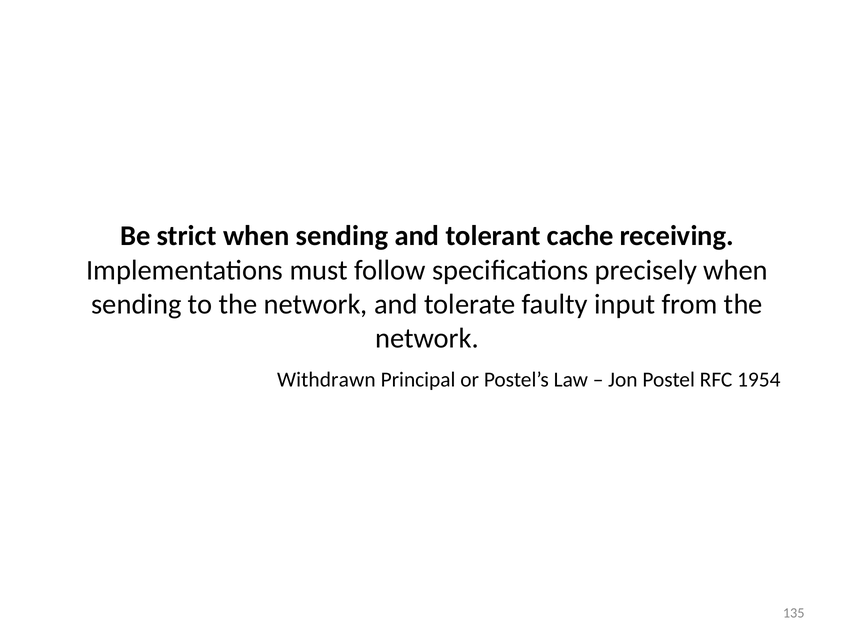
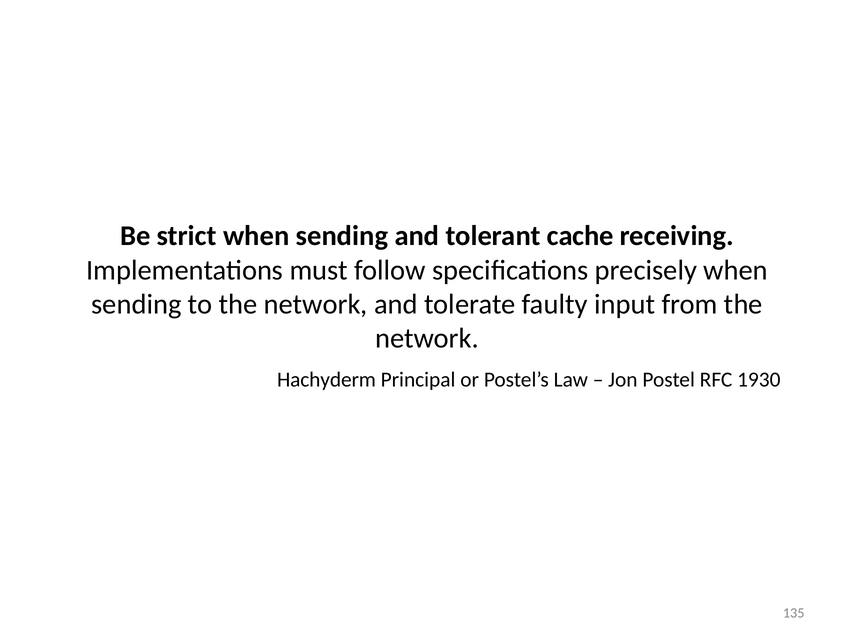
Withdrawn: Withdrawn -> Hachyderm (326, 380)
1954: 1954 -> 1930 (759, 380)
